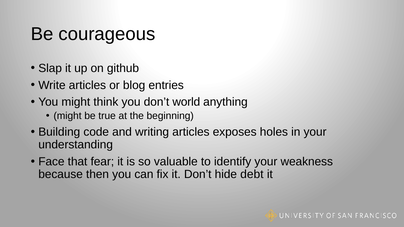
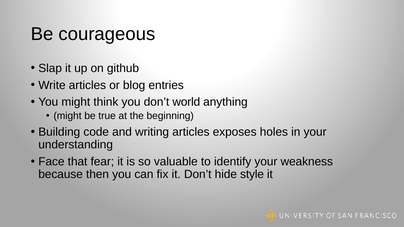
debt: debt -> style (252, 175)
